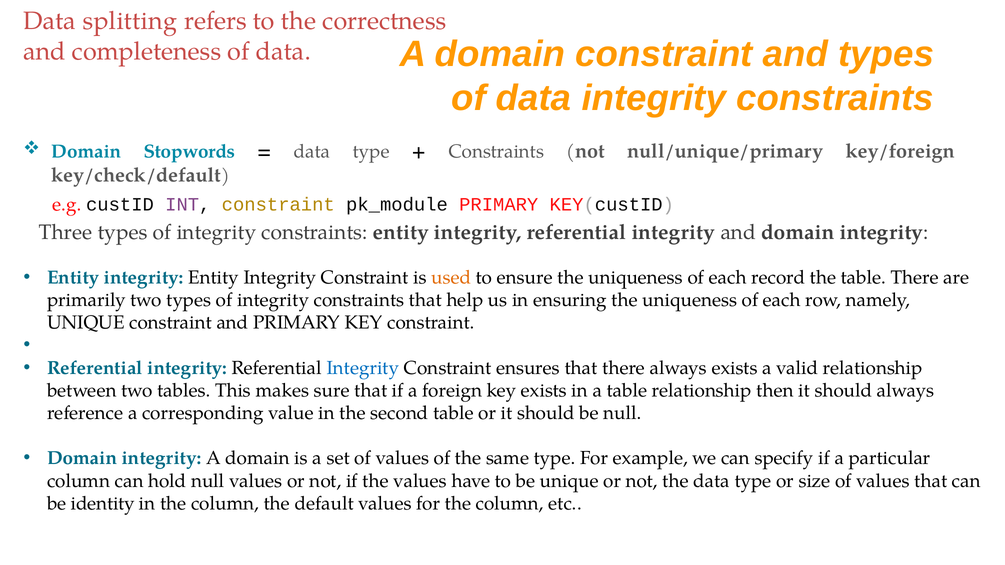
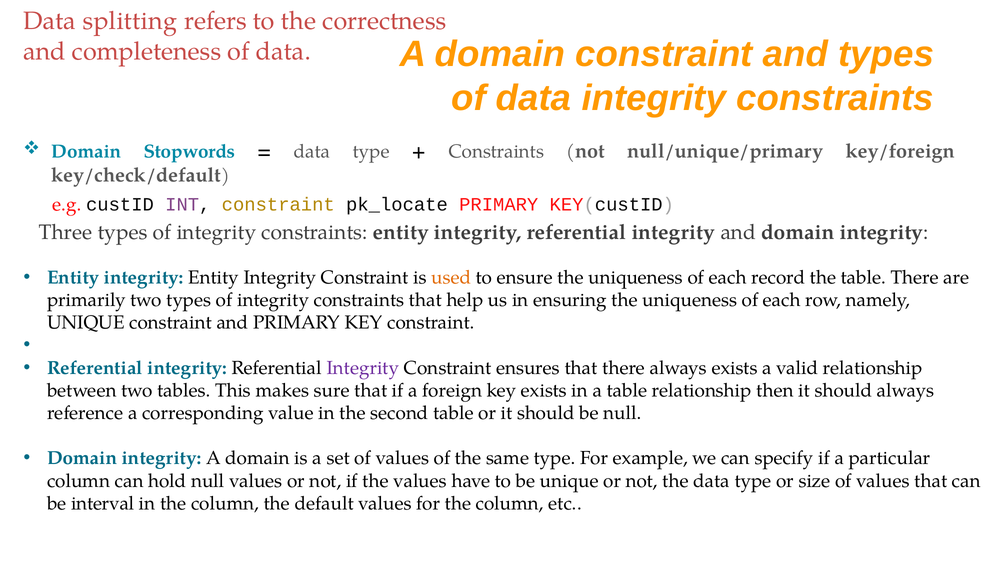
pk_module: pk_module -> pk_locate (397, 205)
Integrity colour: blue -> purple (363, 368)
identity: identity -> interval (103, 504)
